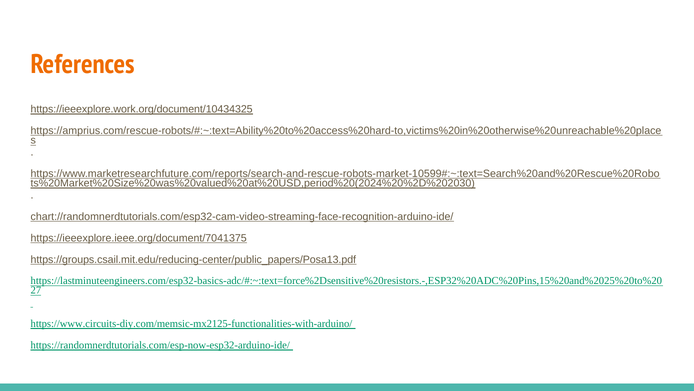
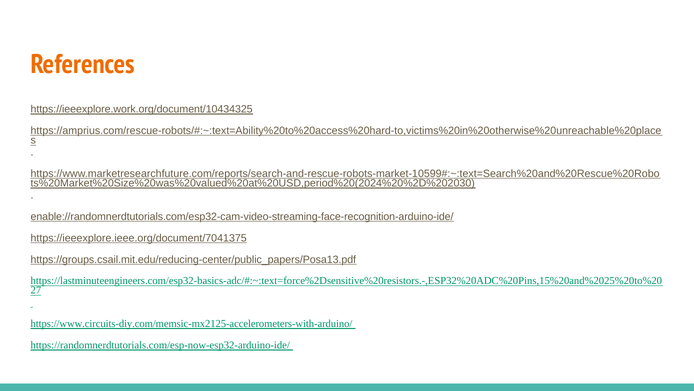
chart://randomnerdtutorials.com/esp32-cam-video-streaming-face-recognition-arduino-ide/: chart://randomnerdtutorials.com/esp32-cam-video-streaming-face-recognition-arduino-ide/ -> enable://randomnerdtutorials.com/esp32-cam-video-streaming-face-recognition-arduino-ide/ (242, 216)
https://www.circuits-diy.com/memsic-mx2125-functionalities-with-arduino/: https://www.circuits-diy.com/memsic-mx2125-functionalities-with-arduino/ -> https://www.circuits-diy.com/memsic-mx2125-accelerometers-with-arduino/ (191, 323)
